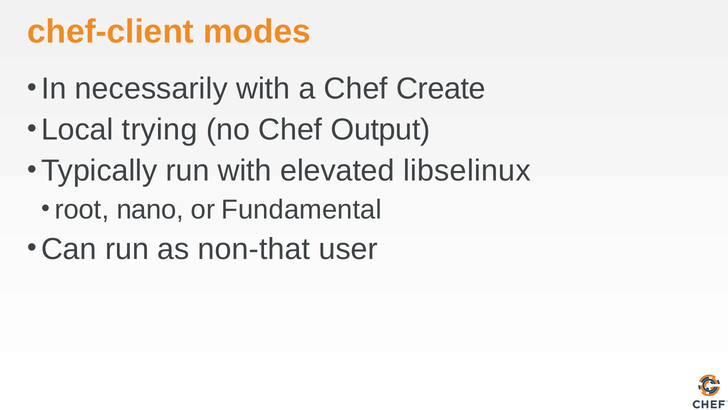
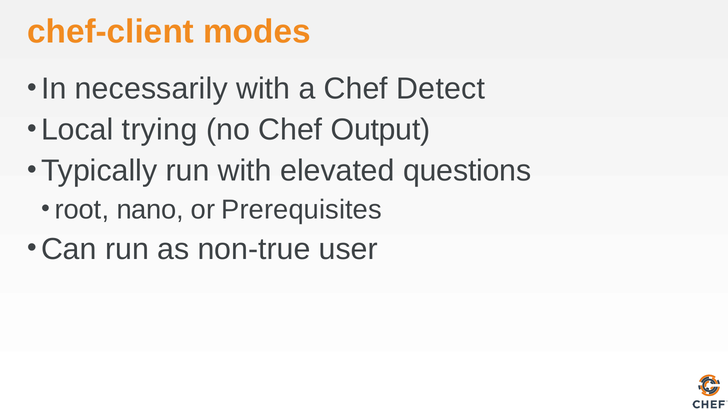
Create: Create -> Detect (441, 89)
libselinux: libselinux -> questions (467, 170)
Fundamental: Fundamental -> Prerequisites (302, 209)
non-that: non-that -> non-true (254, 249)
